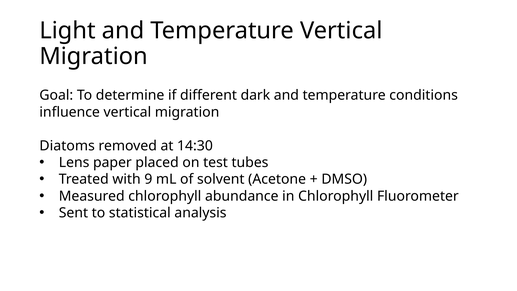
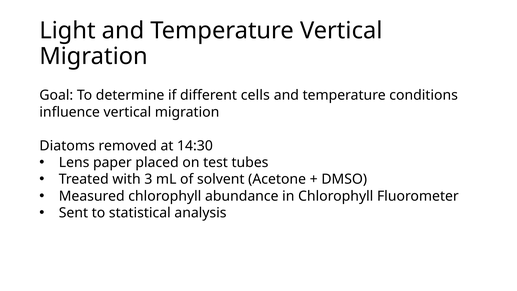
dark: dark -> cells (255, 95)
9: 9 -> 3 (148, 179)
